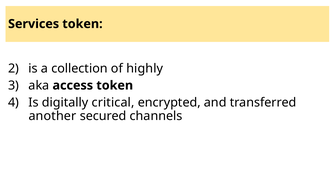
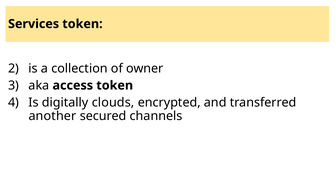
highly: highly -> owner (145, 69)
critical: critical -> clouds (113, 103)
